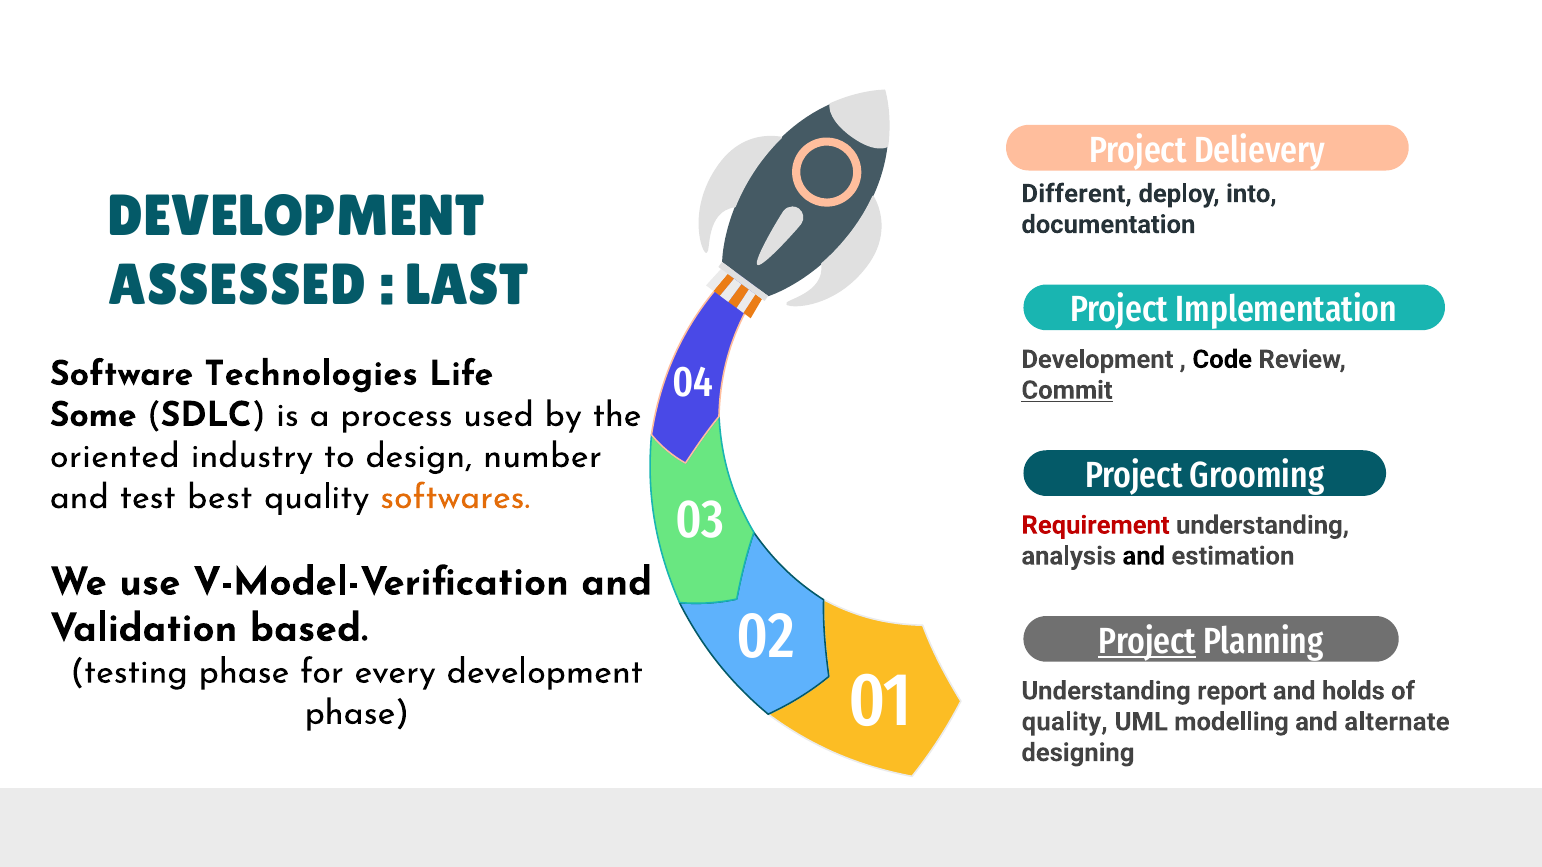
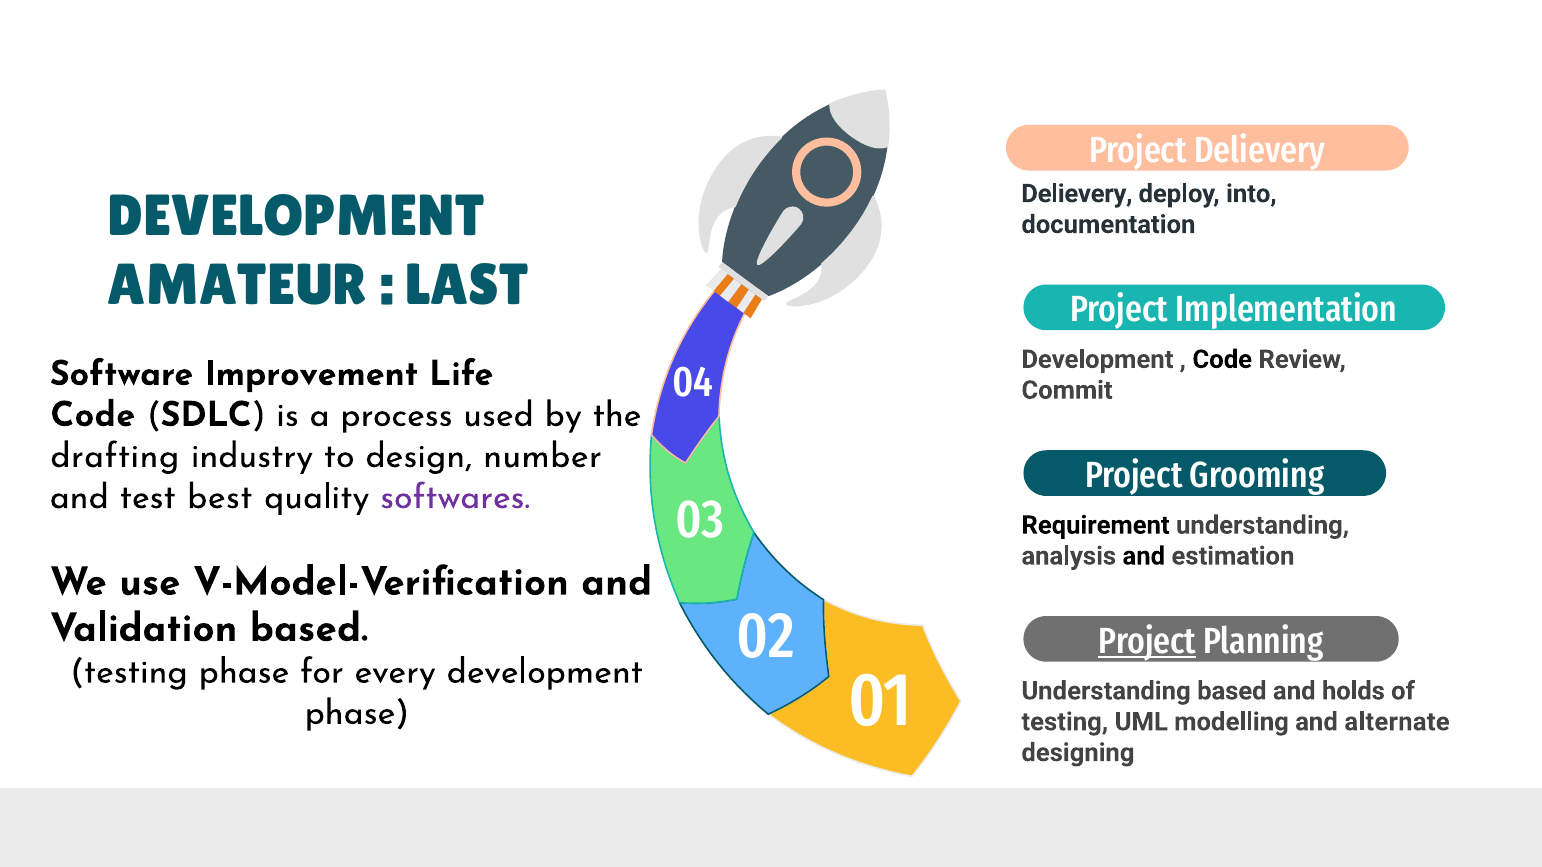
Different: Different -> Delievery (1077, 194)
ASSESSED: ASSESSED -> AMATEUR (237, 286)
Technologies: Technologies -> Improvement (311, 374)
Commit underline: present -> none (1067, 390)
Some: Some -> Code (93, 415)
oriented: oriented -> drafting (115, 456)
softwares colour: orange -> purple (455, 497)
Requirement colour: red -> black (1096, 525)
Understanding report: report -> based (1232, 691)
quality: quality -> testing (1065, 722)
